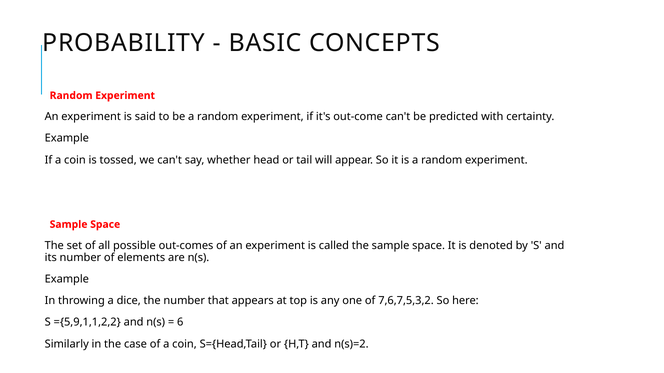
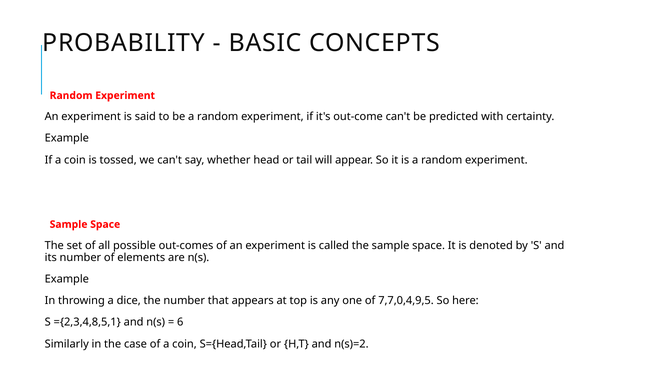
7,6,7,5,3,2: 7,6,7,5,3,2 -> 7,7,0,4,9,5 (406, 301)
={5,9,1,1,2,2: ={5,9,1,1,2,2 -> ={2,3,4,8,5,1 (87, 323)
